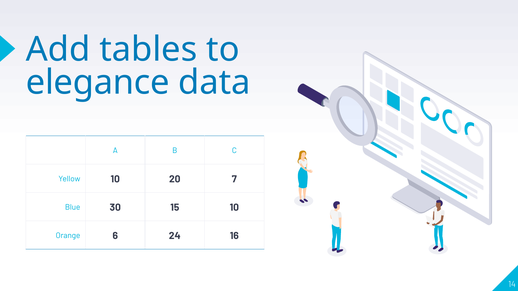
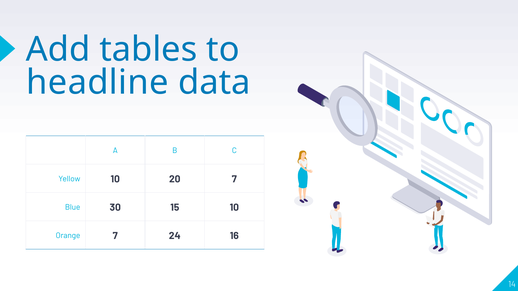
elegance: elegance -> headline (97, 83)
Orange 6: 6 -> 7 (115, 236)
